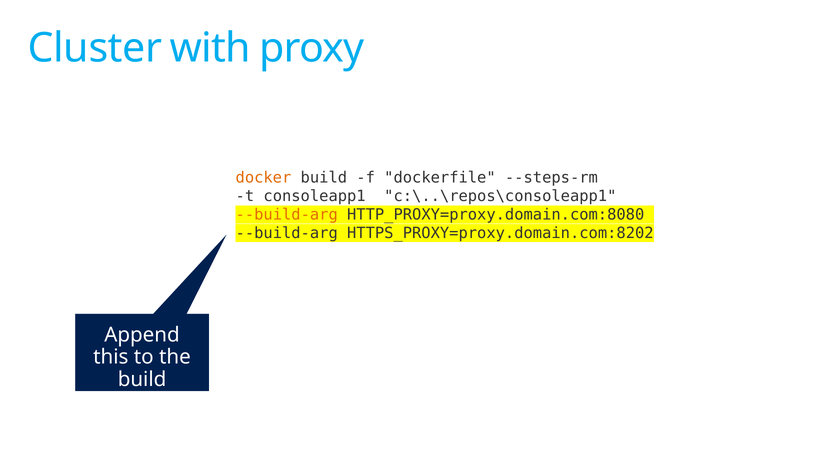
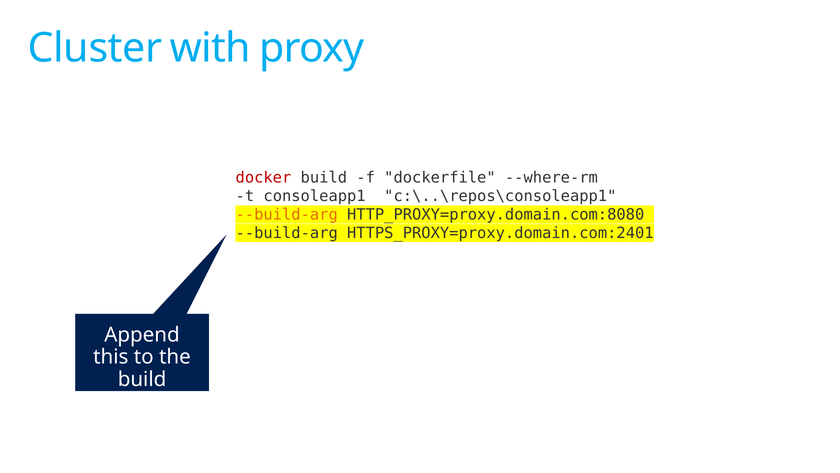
docker colour: orange -> red (263, 178)
--steps-rm: --steps-rm -> --where-rm (551, 178)
HTTPS_PROXY=proxy.domain.com:8202: HTTPS_PROXY=proxy.domain.com:8202 -> HTTPS_PROXY=proxy.domain.com:2401 (500, 233)
